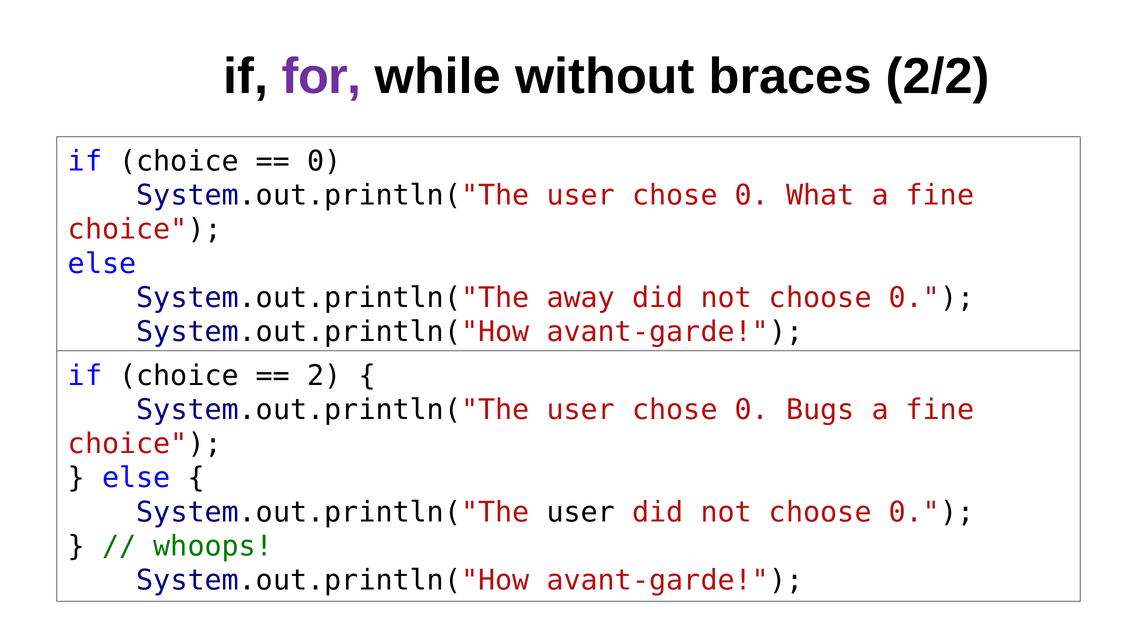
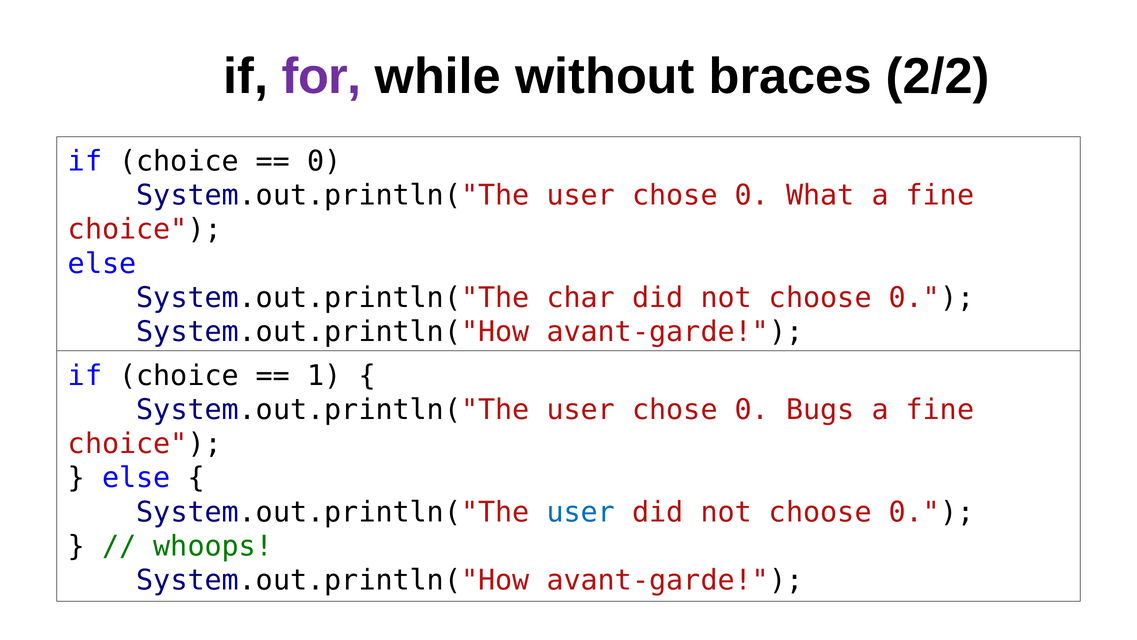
away: away -> char (581, 298)
2: 2 -> 1 (324, 375)
user colour: black -> blue (581, 512)
